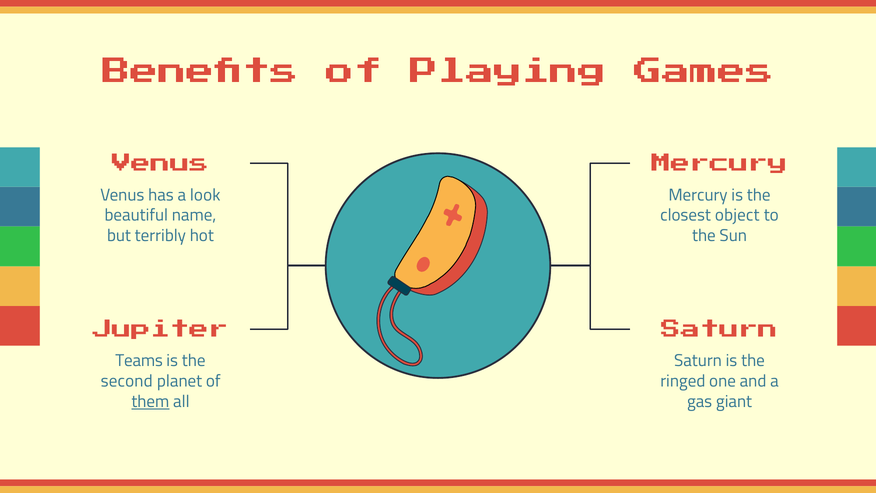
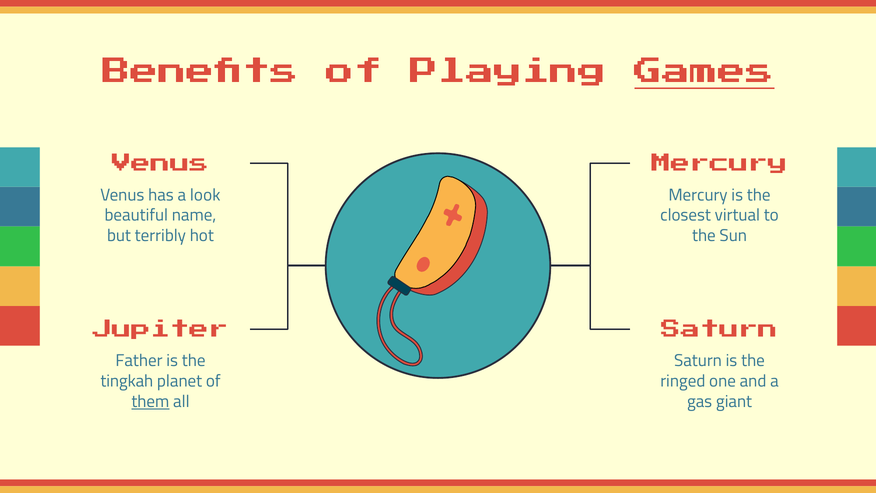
Games underline: none -> present (704, 76)
object: object -> virtual (737, 215)
Teams: Teams -> Father (139, 361)
second: second -> tingkah (127, 381)
